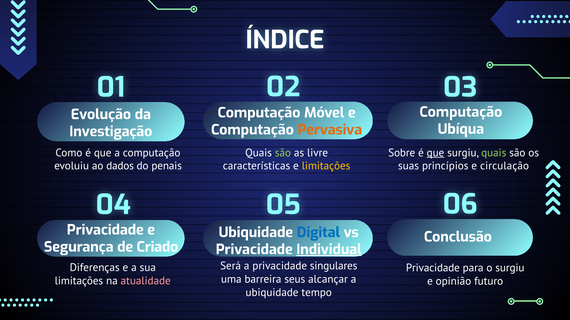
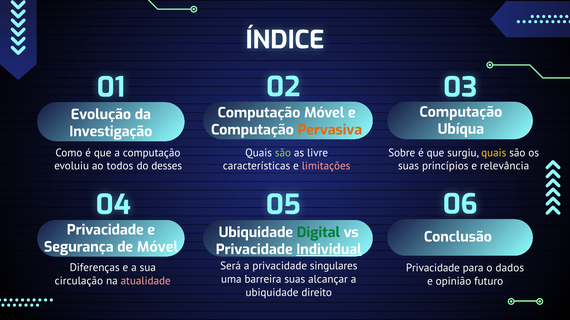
que underline: present -> none (435, 153)
quais colour: light green -> yellow (494, 153)
dados: dados -> todos (120, 166)
penais: penais -> desses (167, 166)
limitações colour: yellow -> pink (326, 166)
circulação: circulação -> relevância (505, 166)
Digital colour: blue -> green (318, 233)
de Criado: Criado -> Móvel (157, 247)
o surgiu: surgiu -> dados (510, 268)
barreira seus: seus -> suas (295, 280)
limitações: limitações -> circulação (79, 281)
tempo: tempo -> direito (317, 293)
